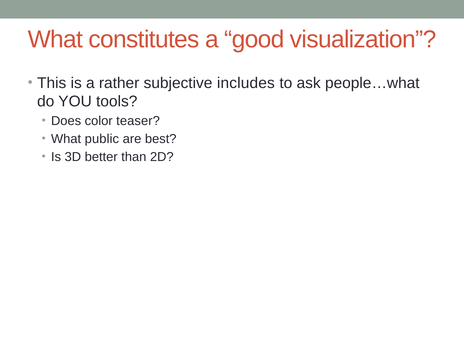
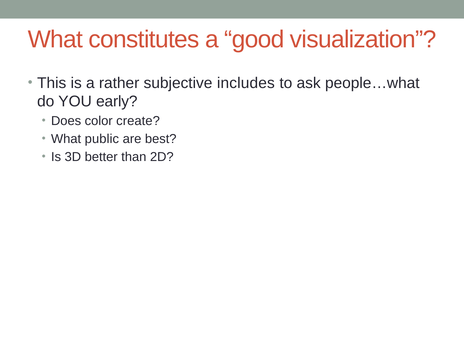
tools: tools -> early (117, 102)
teaser: teaser -> create (138, 121)
